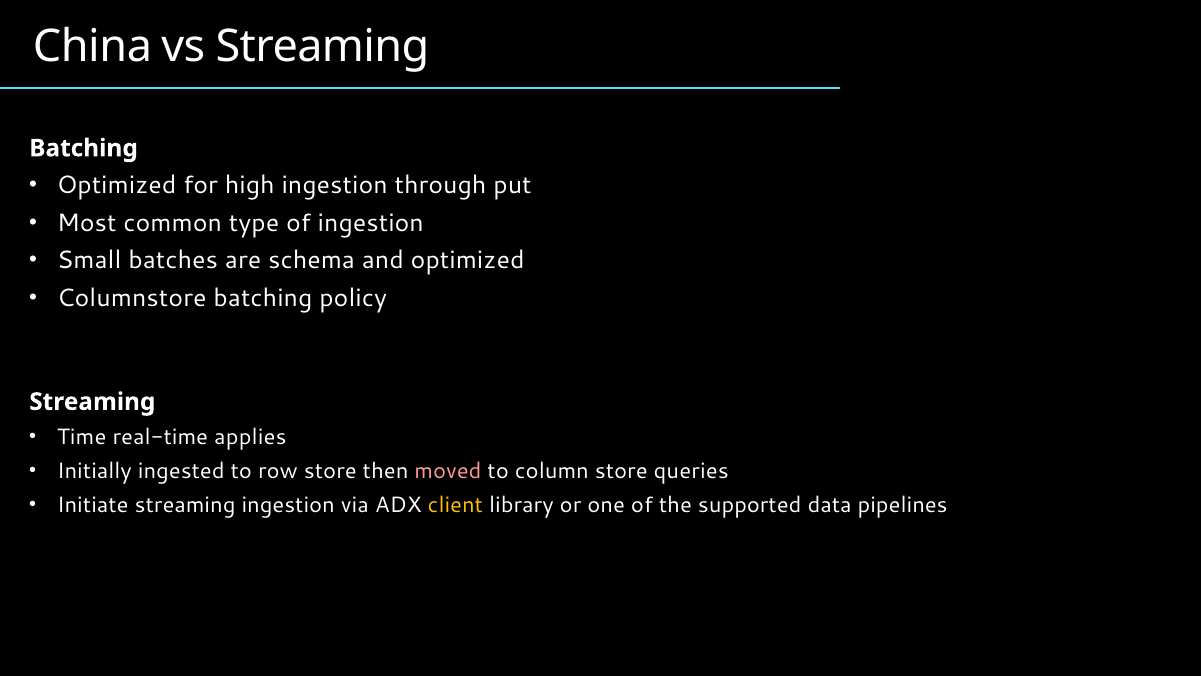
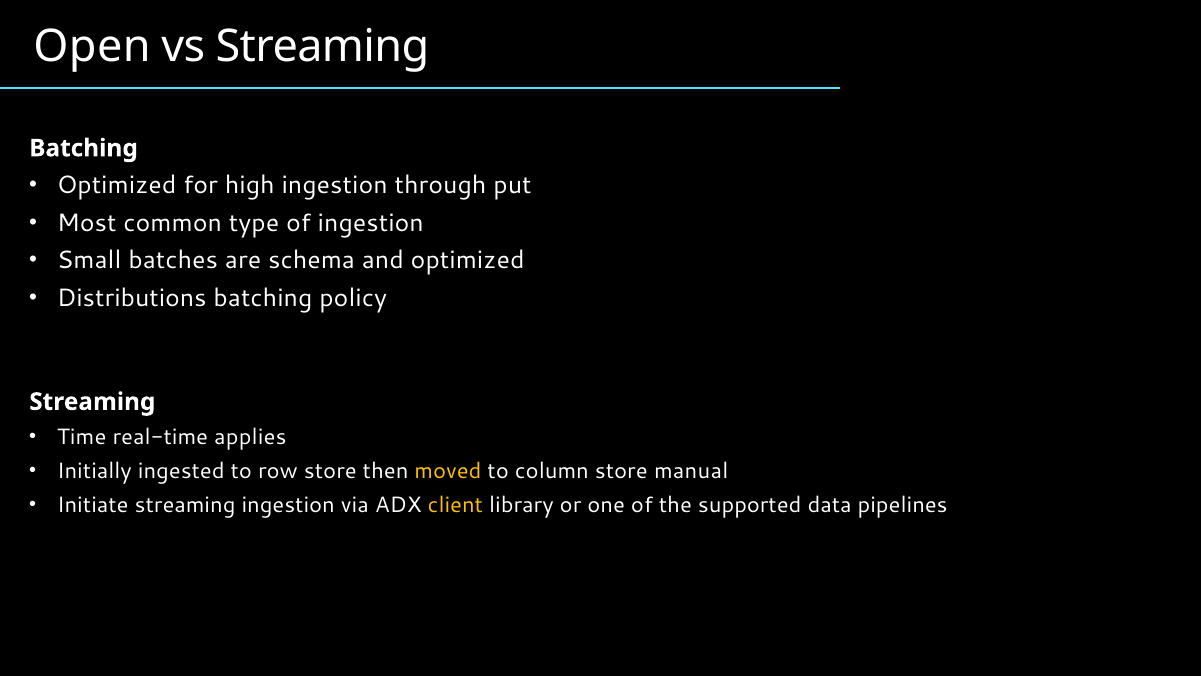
China: China -> Open (92, 46)
Columnstore: Columnstore -> Distributions (132, 298)
moved colour: pink -> yellow (448, 471)
queries: queries -> manual (691, 471)
